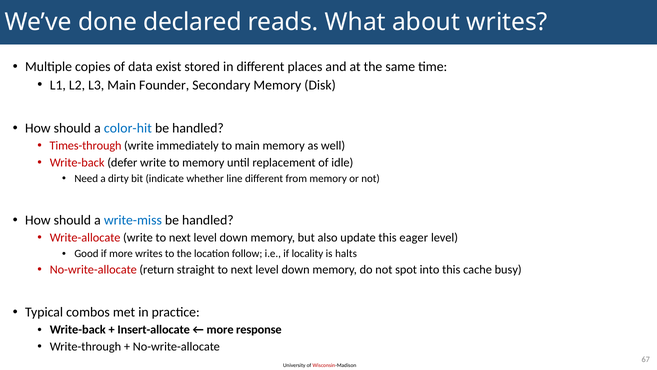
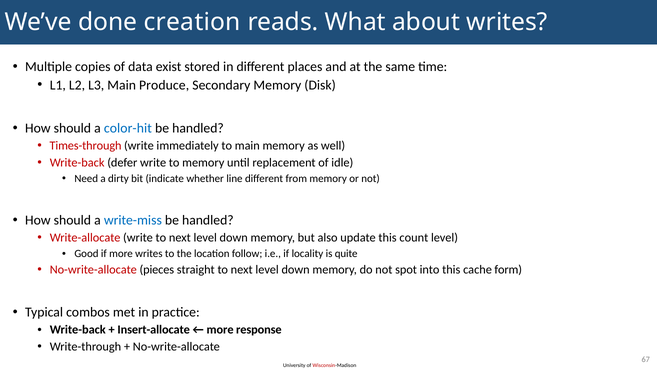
declared: declared -> creation (192, 22)
Founder: Founder -> Produce (164, 85)
eager: eager -> count (414, 238)
halts: halts -> quite (346, 254)
return: return -> pieces (157, 270)
busy: busy -> form (508, 270)
